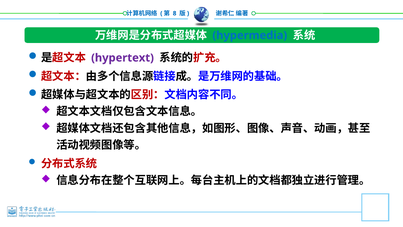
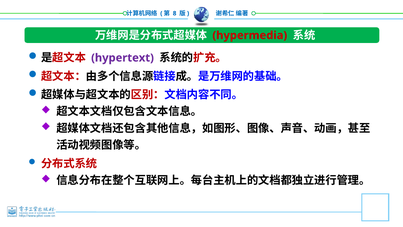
hypermedia colour: blue -> red (250, 35)
